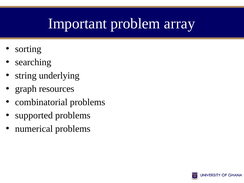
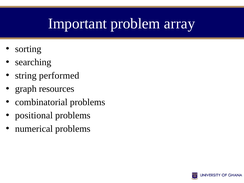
underlying: underlying -> performed (59, 76)
supported: supported -> positional (34, 115)
